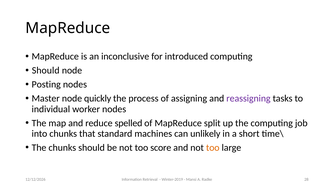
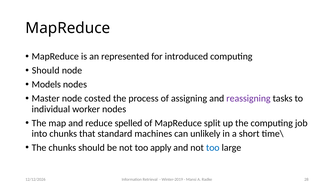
inconclusive: inconclusive -> represented (125, 56)
Posting: Posting -> Models (46, 84)
quickly: quickly -> costed (98, 98)
score: score -> apply (161, 148)
too colour: orange -> blue (213, 148)
